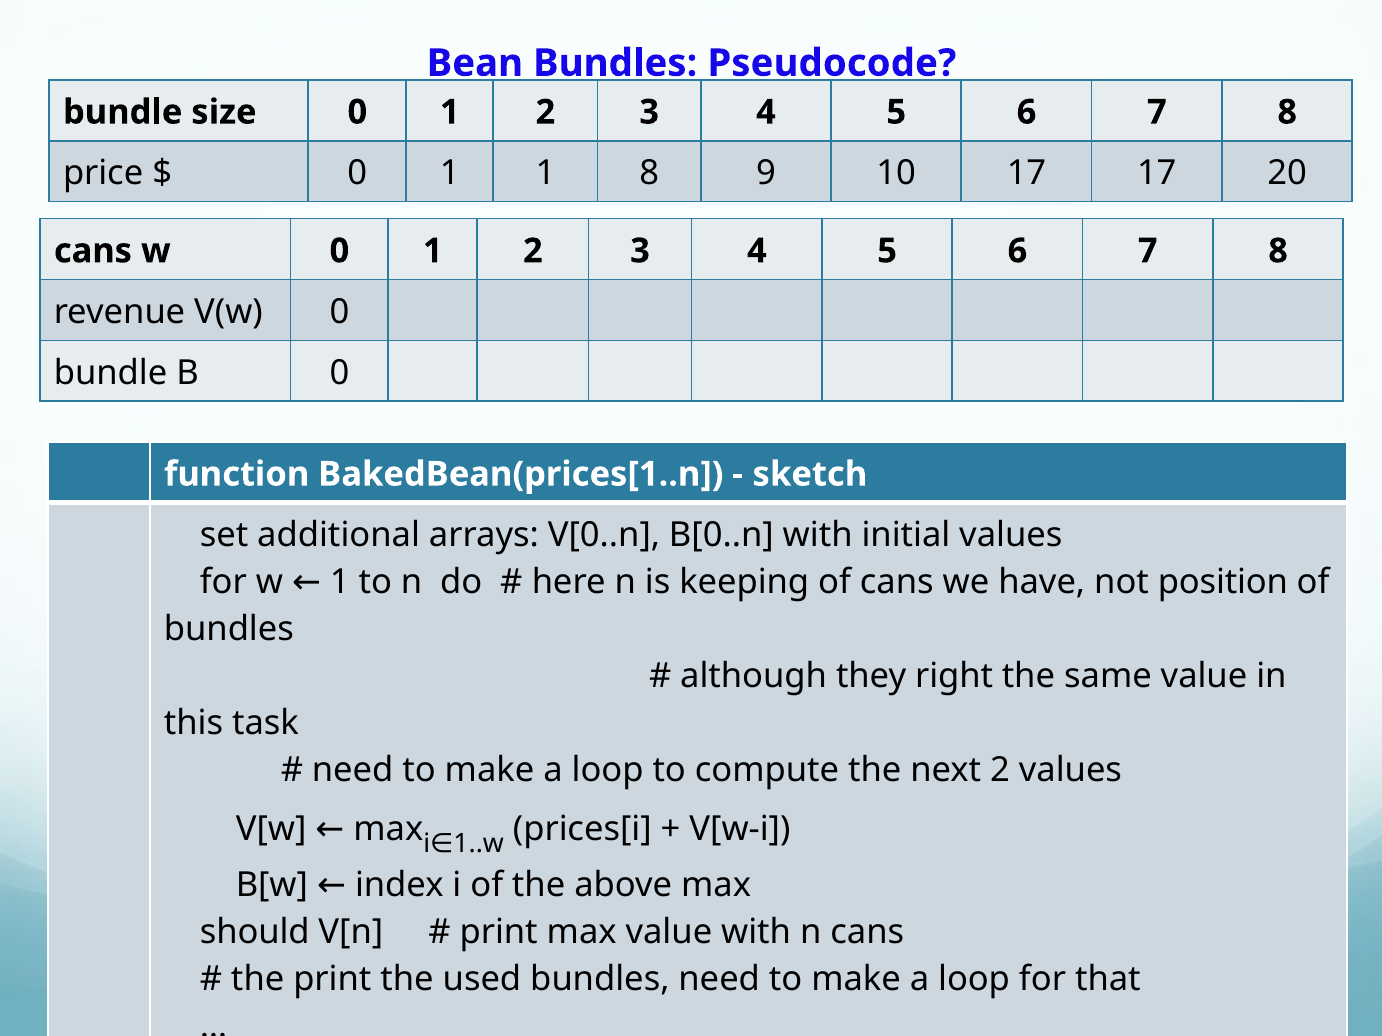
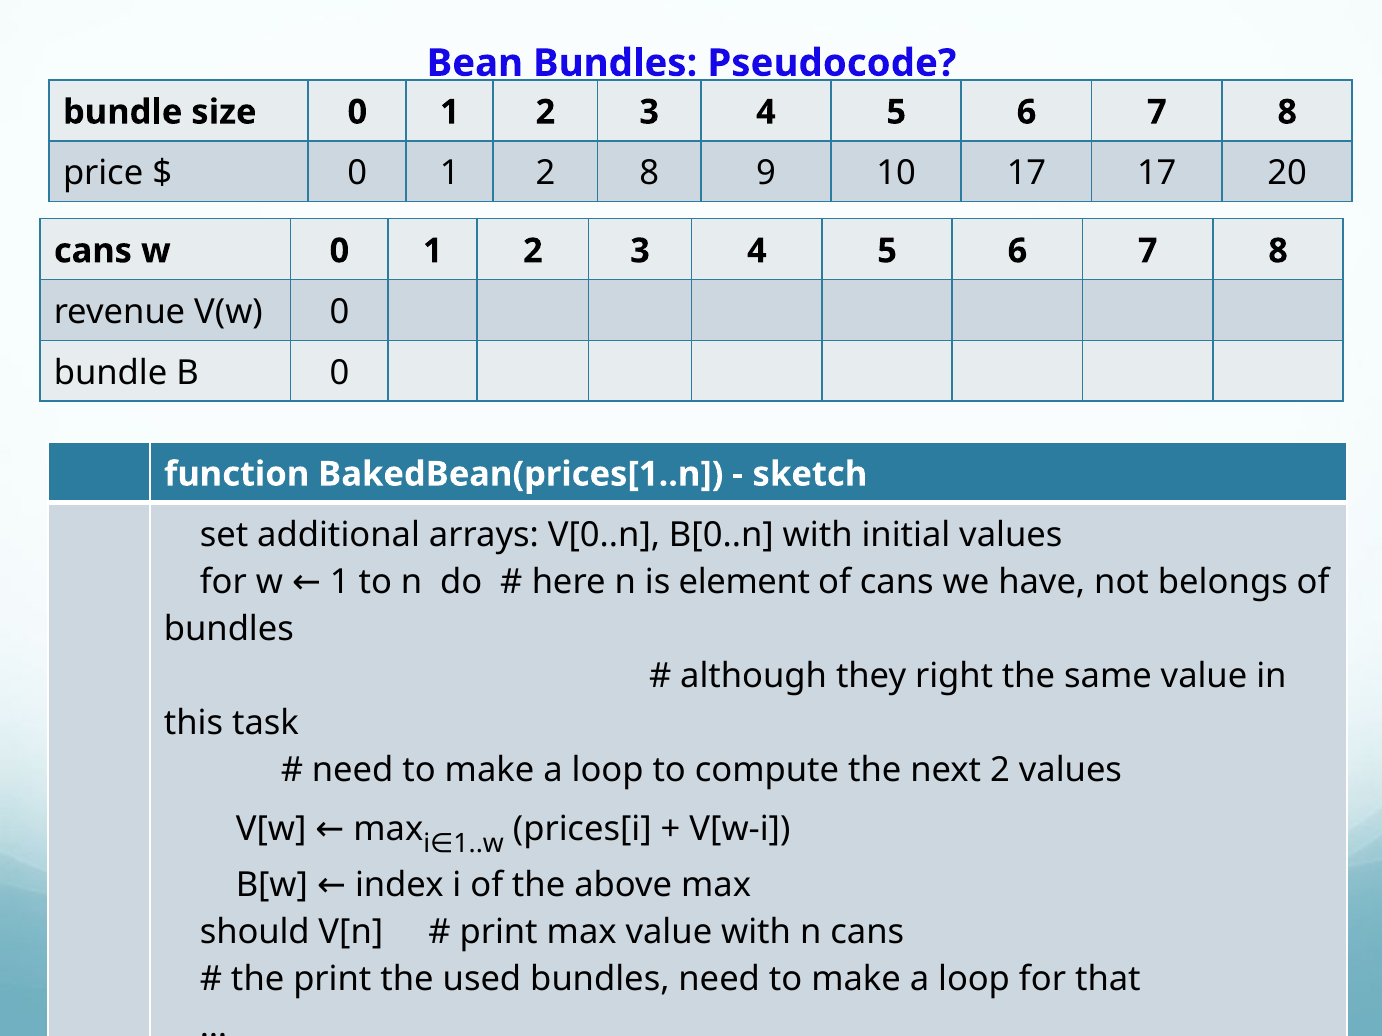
1: 1 -> 2 (545, 173)
keeping: keeping -> element (744, 582)
position: position -> belongs (1223, 582)
